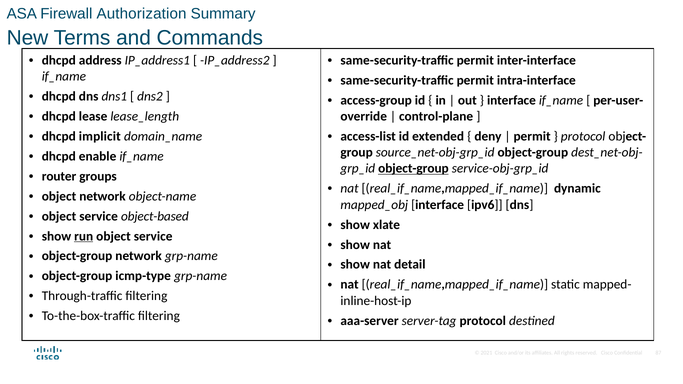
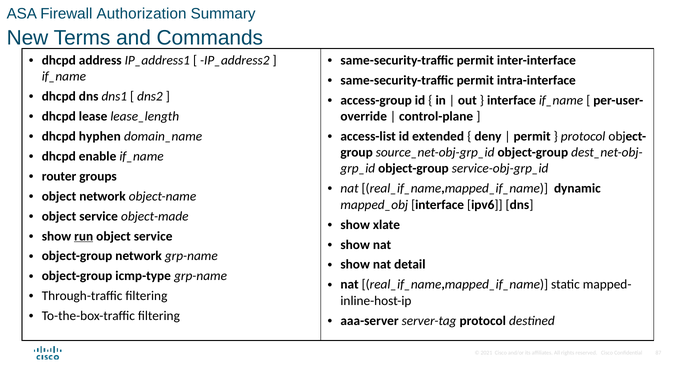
implicit: implicit -> hyphen (100, 136)
object-group underline: present -> none (413, 169)
object-based: object-based -> object-made (155, 216)
